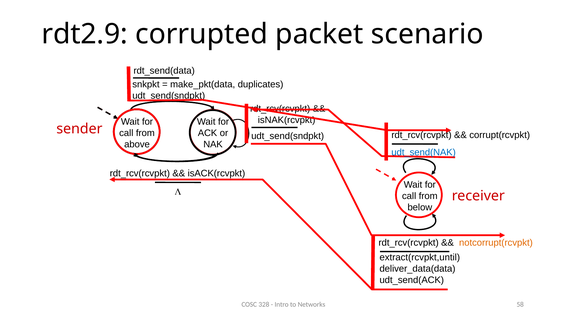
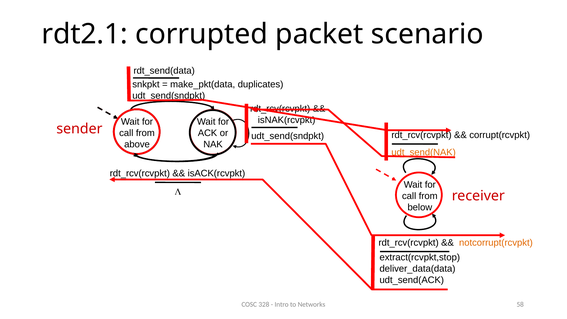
rdt2.9: rdt2.9 -> rdt2.1 (85, 34)
udt_send(NAK colour: blue -> orange (424, 152)
extract(rcvpkt,until: extract(rcvpkt,until -> extract(rcvpkt,stop (420, 257)
